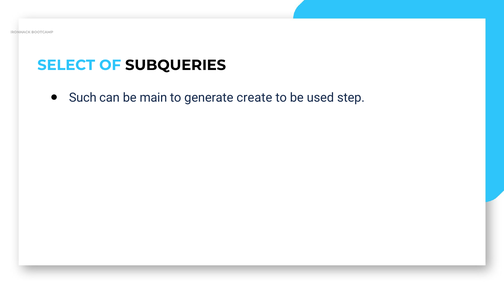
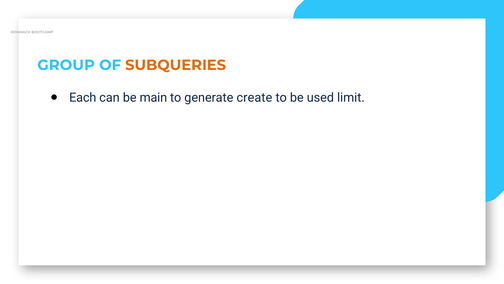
SELECT: SELECT -> GROUP (66, 65)
SUBQUERIES colour: black -> orange (176, 65)
Such: Such -> Each (83, 97)
step: step -> limit (351, 97)
